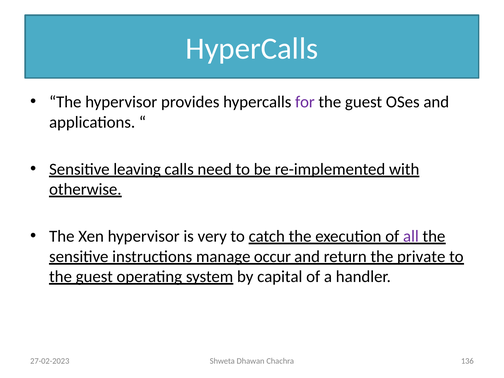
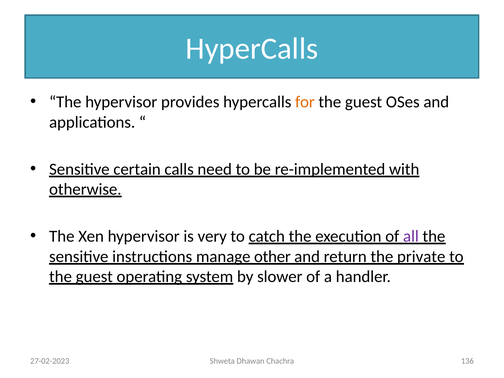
for colour: purple -> orange (305, 102)
leaving: leaving -> certain (137, 169)
occur: occur -> other (272, 257)
capital: capital -> slower (280, 277)
